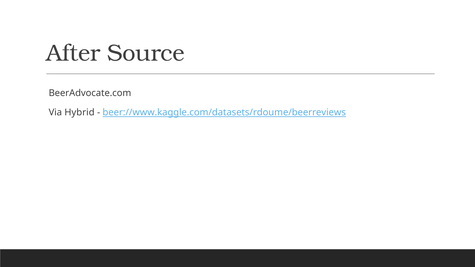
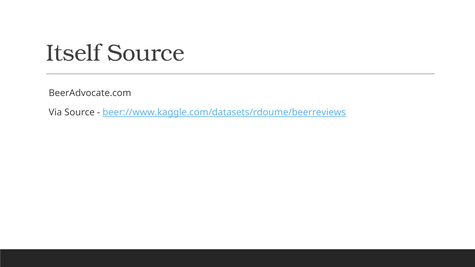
After: After -> Itself (73, 53)
Via Hybrid: Hybrid -> Source (80, 112)
